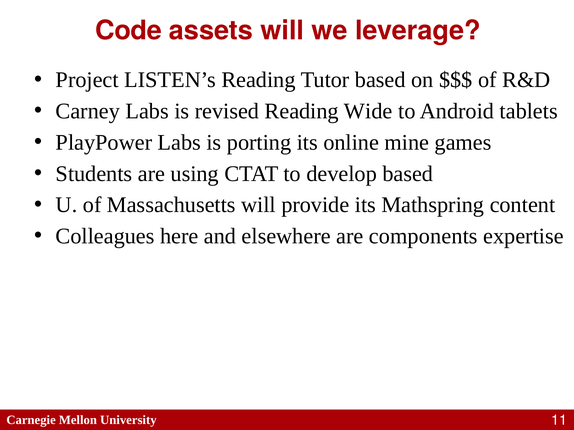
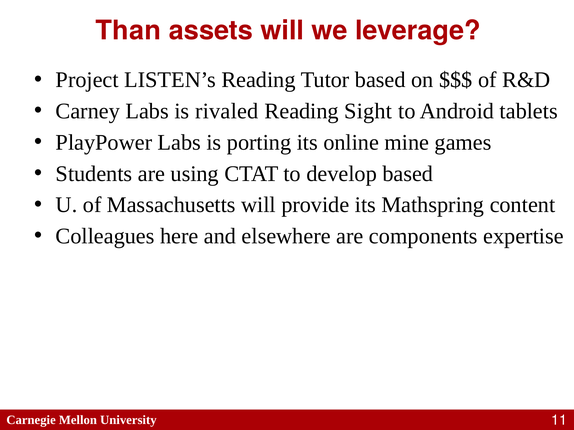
Code: Code -> Than (128, 31)
revised: revised -> rivaled (227, 111)
Wide: Wide -> Sight (368, 111)
